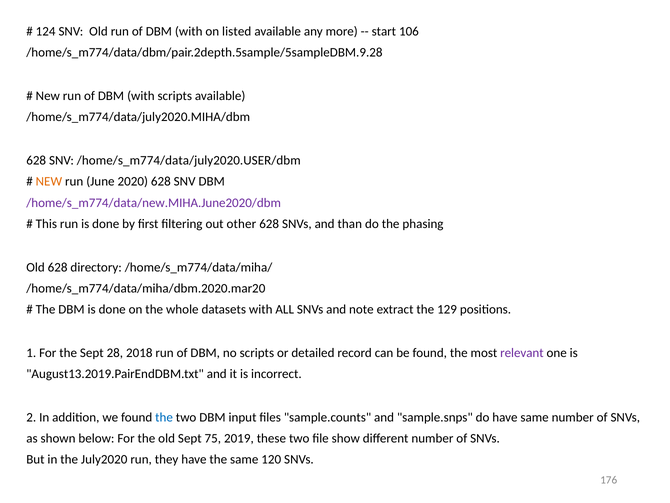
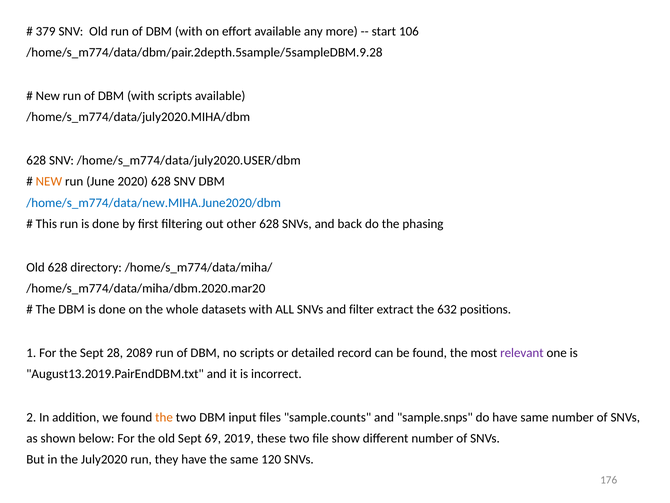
124: 124 -> 379 (46, 32)
listed: listed -> effort (237, 32)
/home/s_m774/data/new.MIHA.June2020/dbm colour: purple -> blue (154, 203)
than: than -> back (350, 224)
note: note -> filter (361, 309)
129: 129 -> 632 (447, 309)
2018: 2018 -> 2089 (139, 352)
the colour: blue -> orange (164, 417)
75: 75 -> 69 (213, 438)
